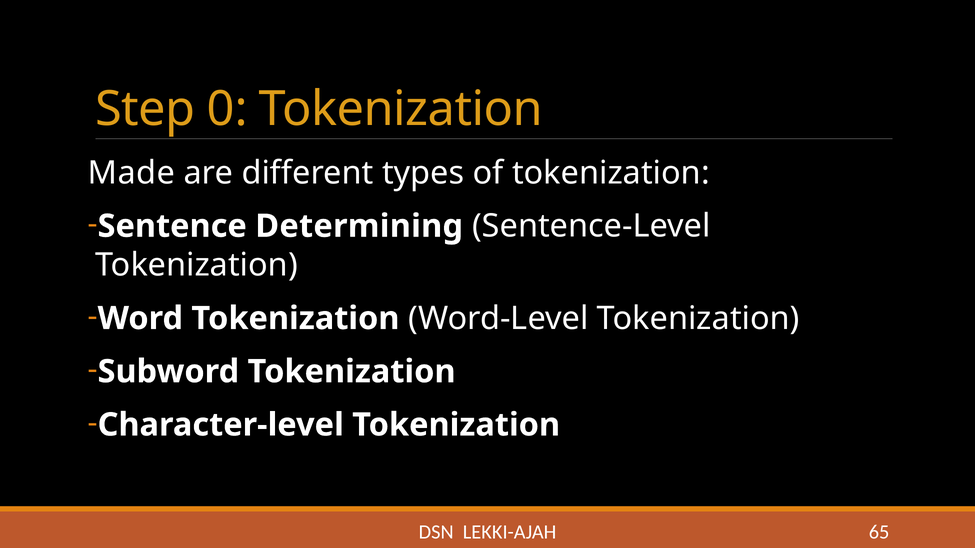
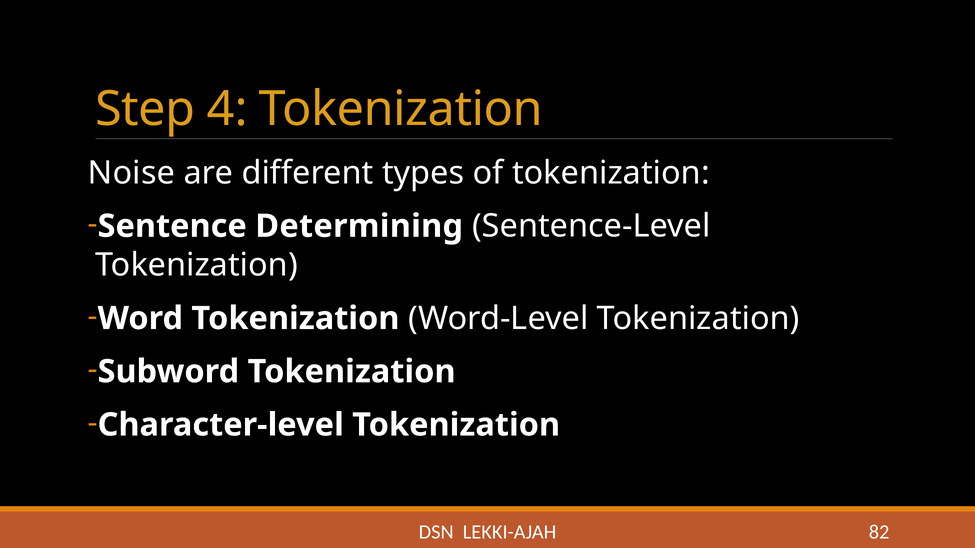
0: 0 -> 4 (227, 109)
Made: Made -> Noise (131, 173)
65: 65 -> 82 (879, 532)
